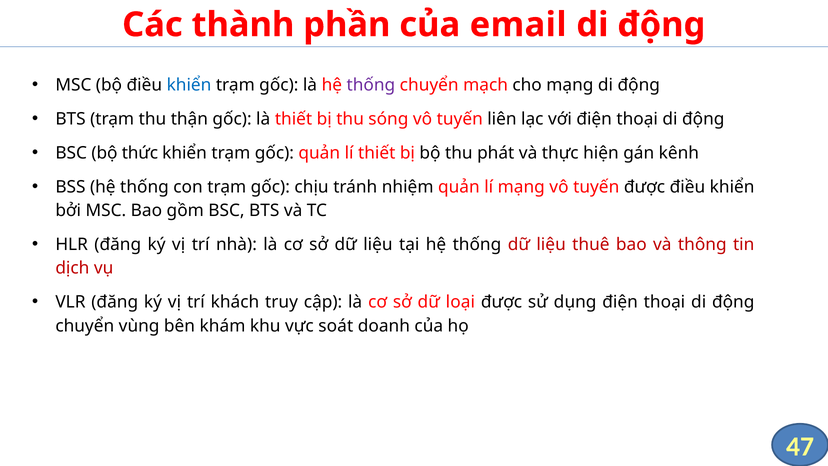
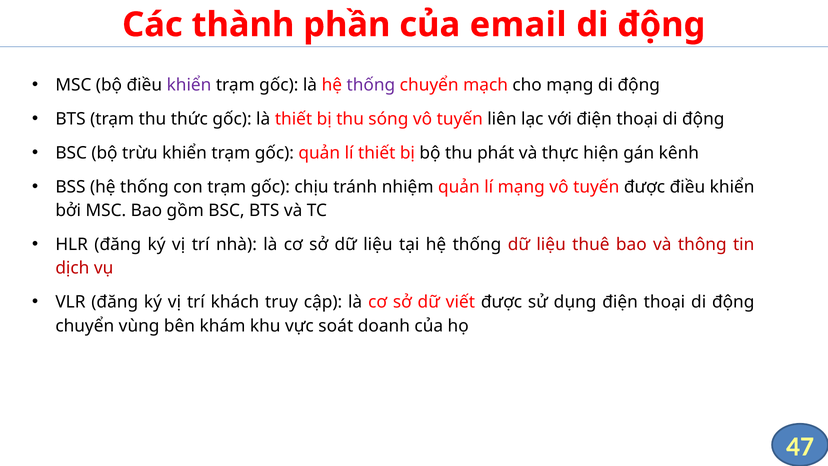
khiển colour: blue -> purple (189, 85)
thận: thận -> thức (189, 119)
thức: thức -> trừu (140, 153)
loại: loại -> viết (460, 302)
